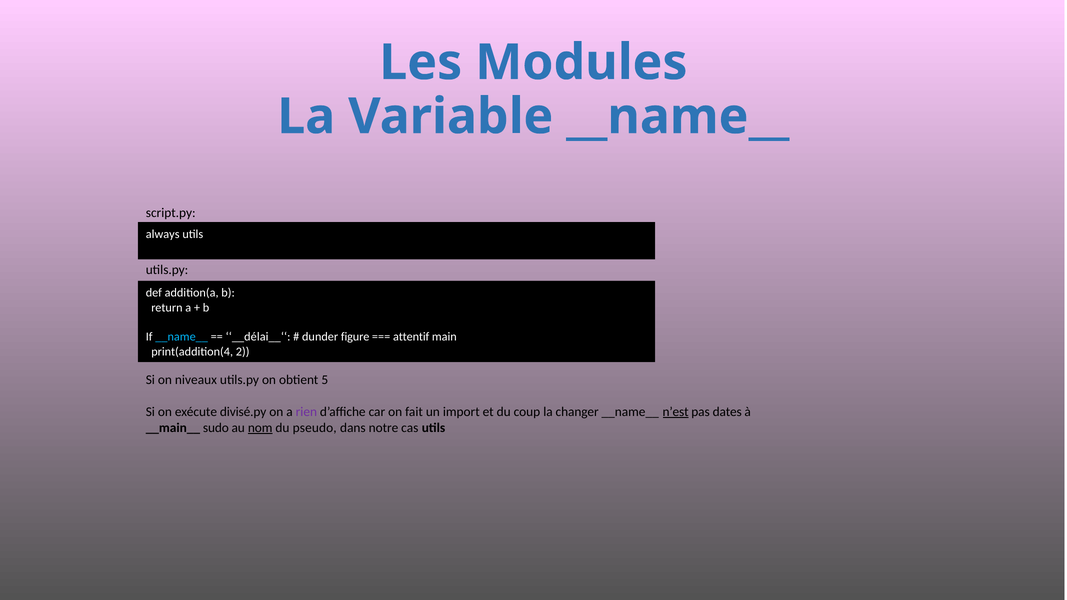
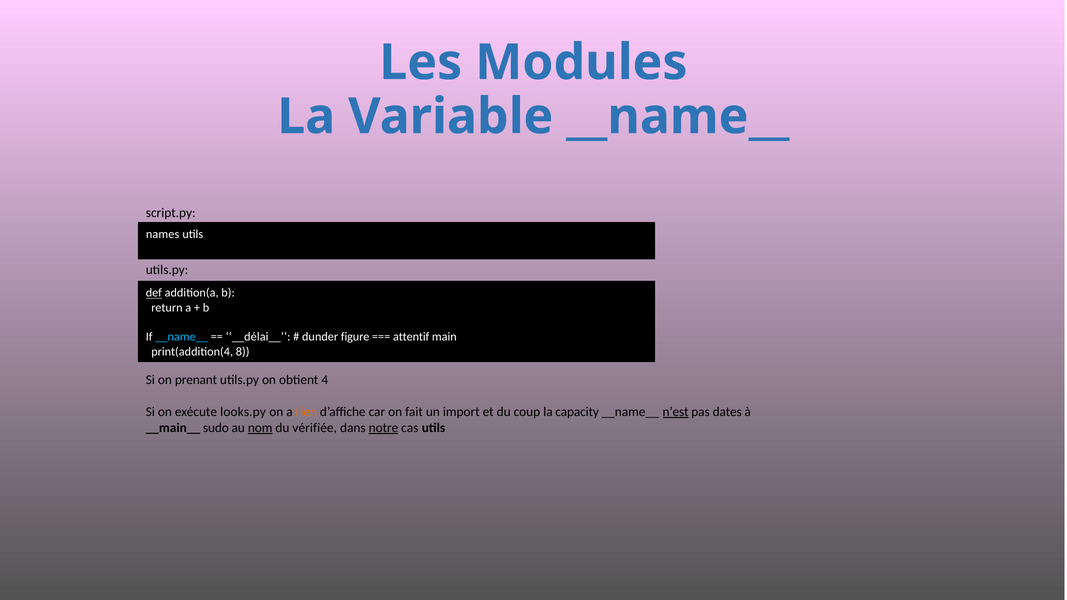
always: always -> names (163, 234)
def underline: none -> present (154, 293)
2: 2 -> 8 (243, 352)
niveaux: niveaux -> prenant (196, 380)
5: 5 -> 4 (325, 380)
divisé.py: divisé.py -> looks.py (243, 412)
rien colour: purple -> orange (306, 412)
changer: changer -> capacity (577, 412)
pseudo: pseudo -> vérifiée (315, 428)
notre underline: none -> present (383, 428)
